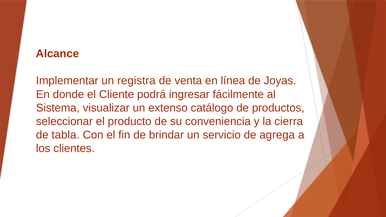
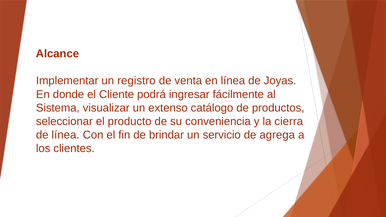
registra: registra -> registro (136, 81)
de tabla: tabla -> línea (66, 135)
